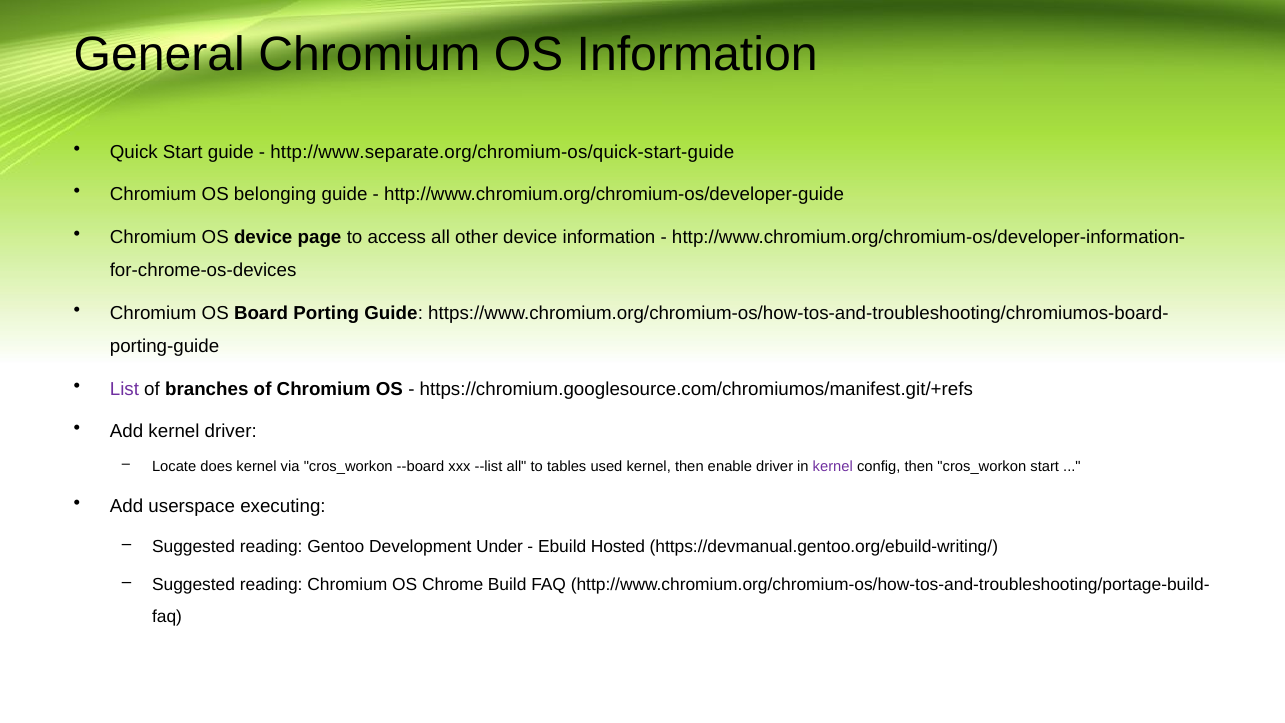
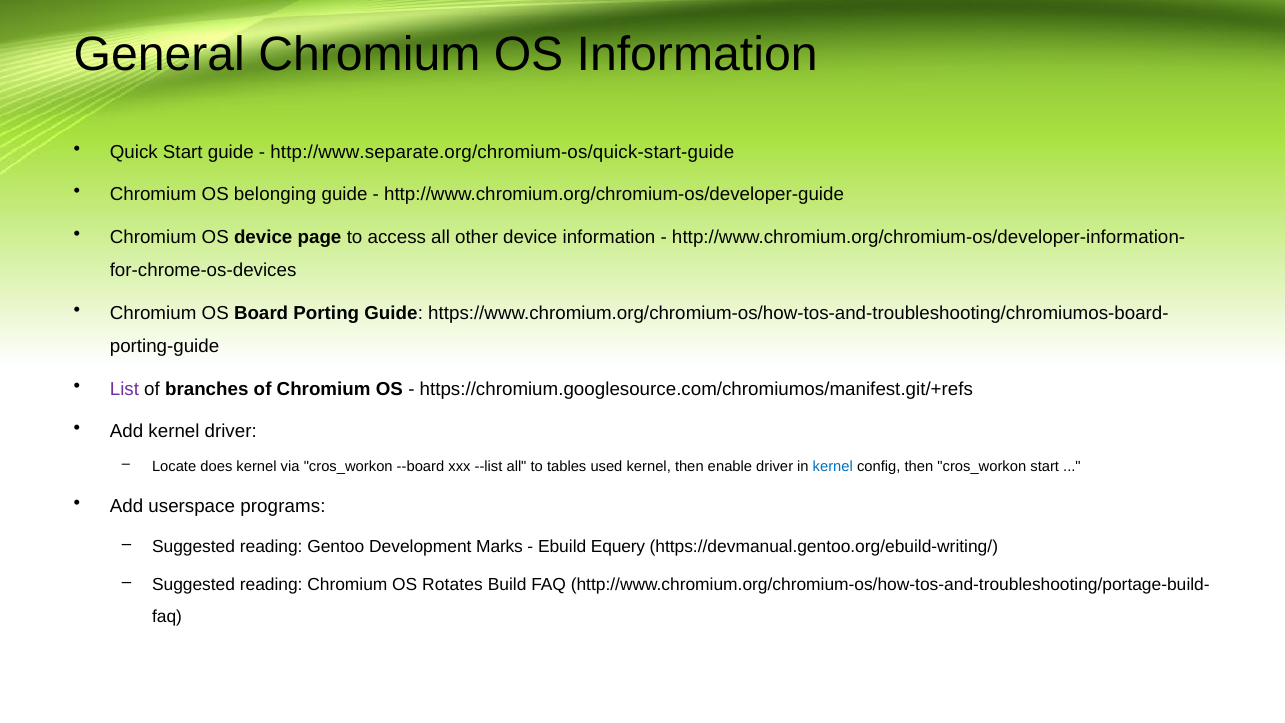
kernel colour: purple -> blue (833, 466)
executing: executing -> programs (283, 507)
Under: Under -> Marks (500, 546)
Hosted: Hosted -> Equery (618, 546)
Chrome: Chrome -> Rotates (453, 585)
